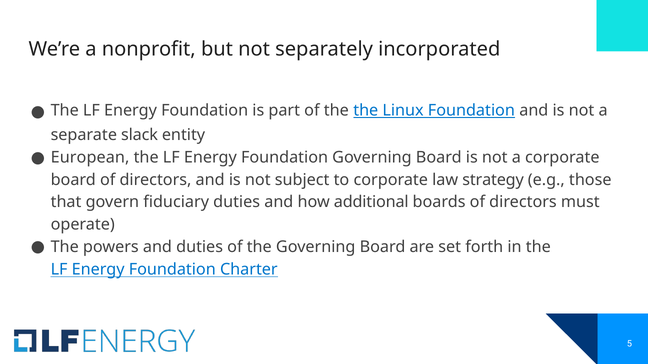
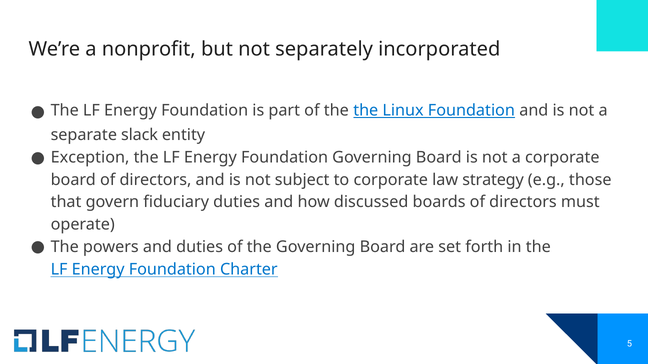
European: European -> Exception (90, 158)
additional: additional -> discussed (371, 202)
